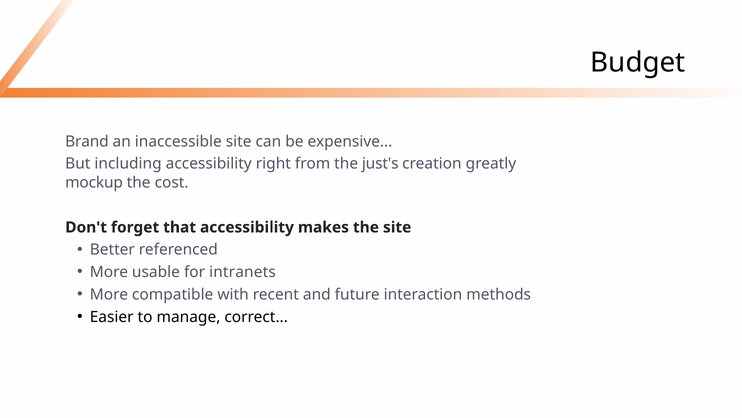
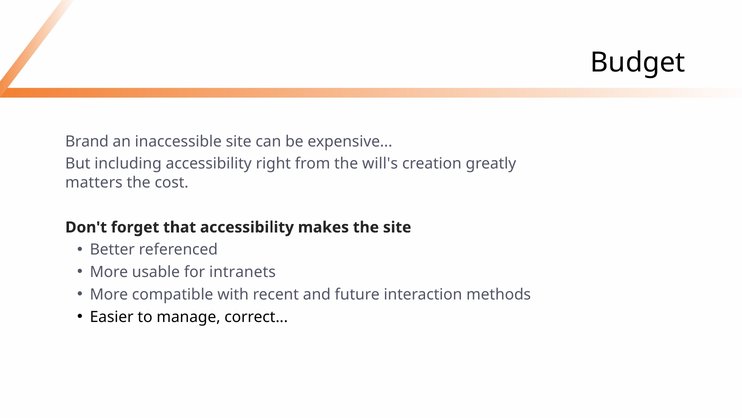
just's: just's -> will's (380, 164)
mockup: mockup -> matters (94, 182)
